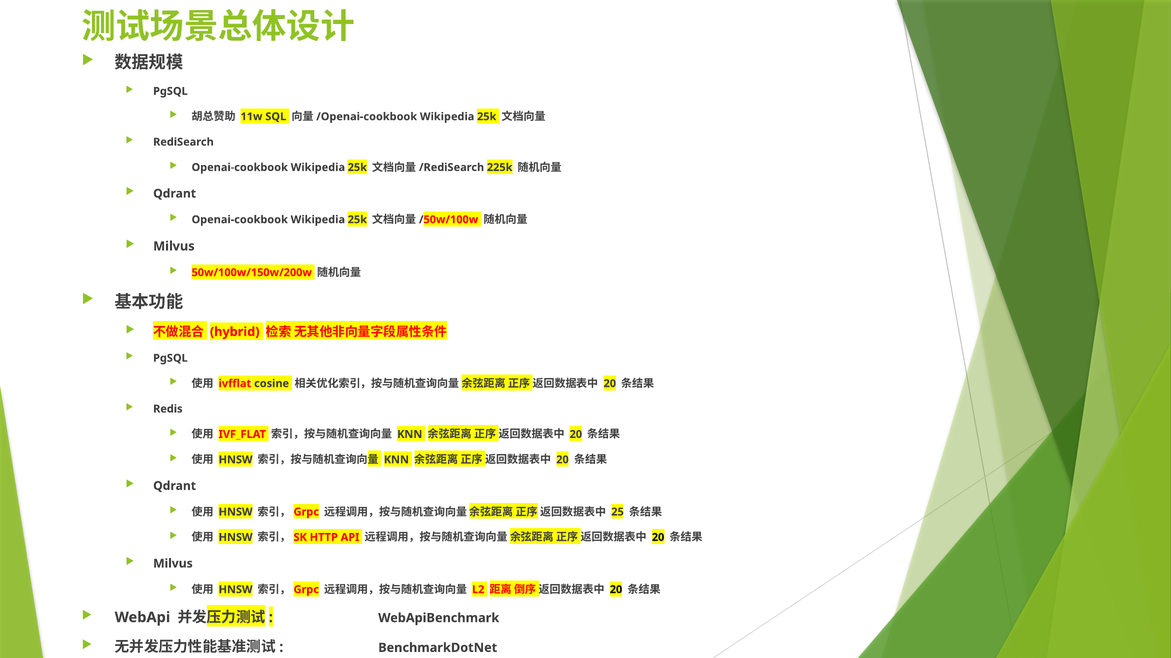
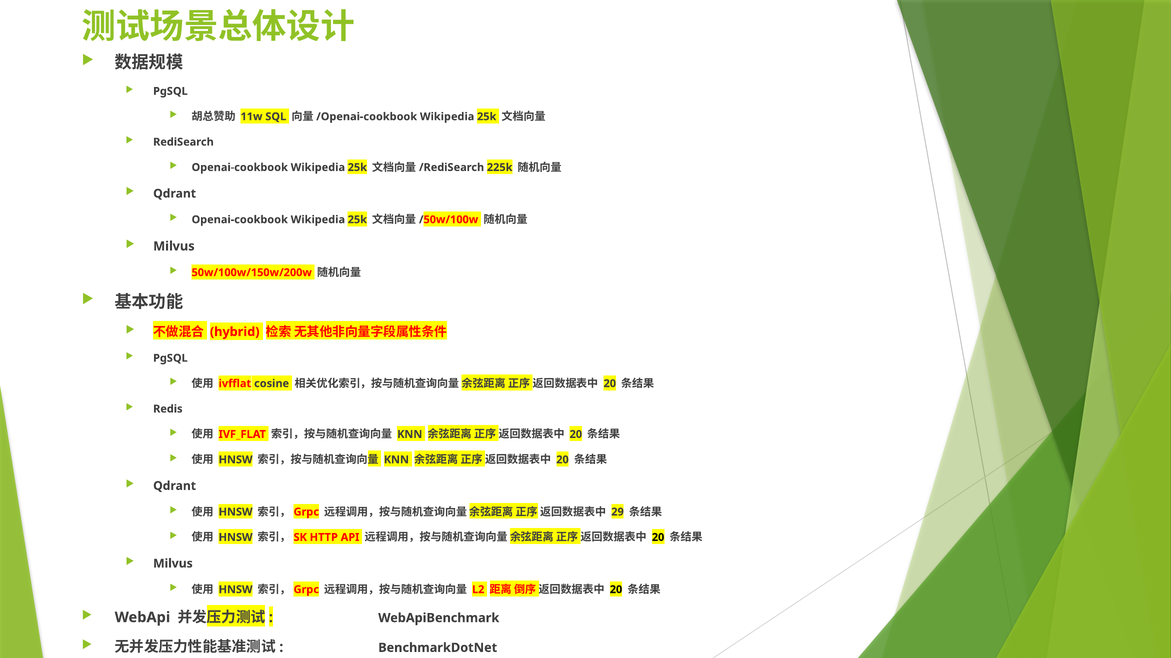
25: 25 -> 29 (618, 512)
